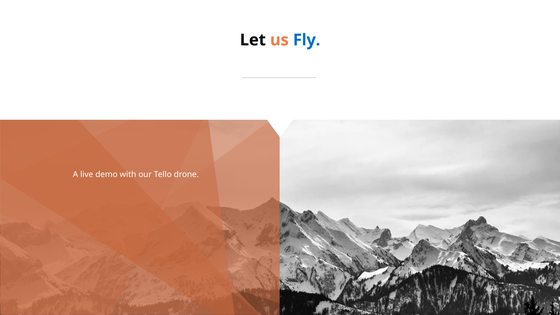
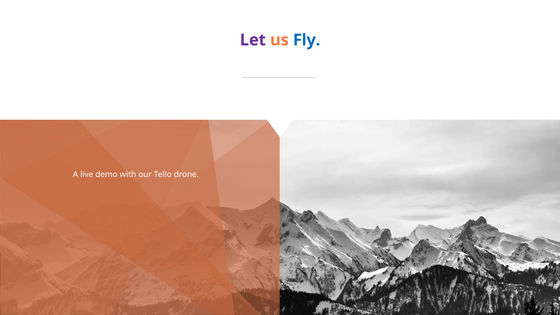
Let colour: black -> purple (253, 40)
